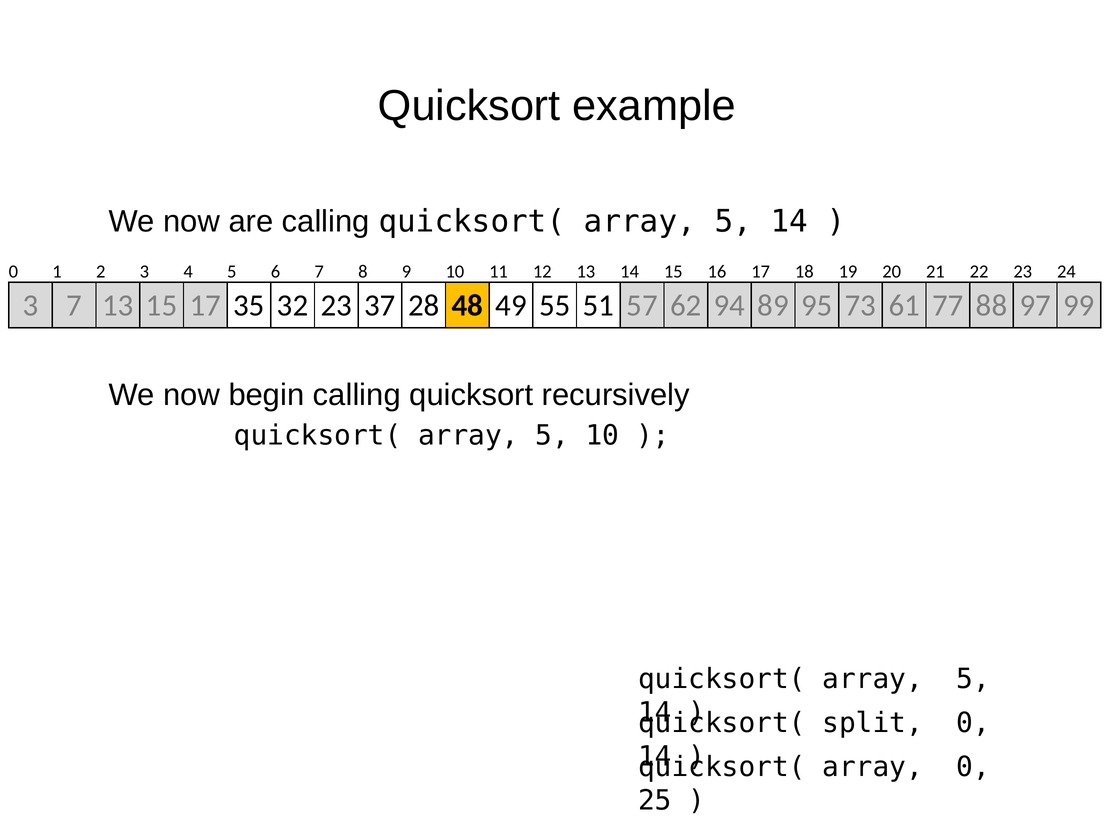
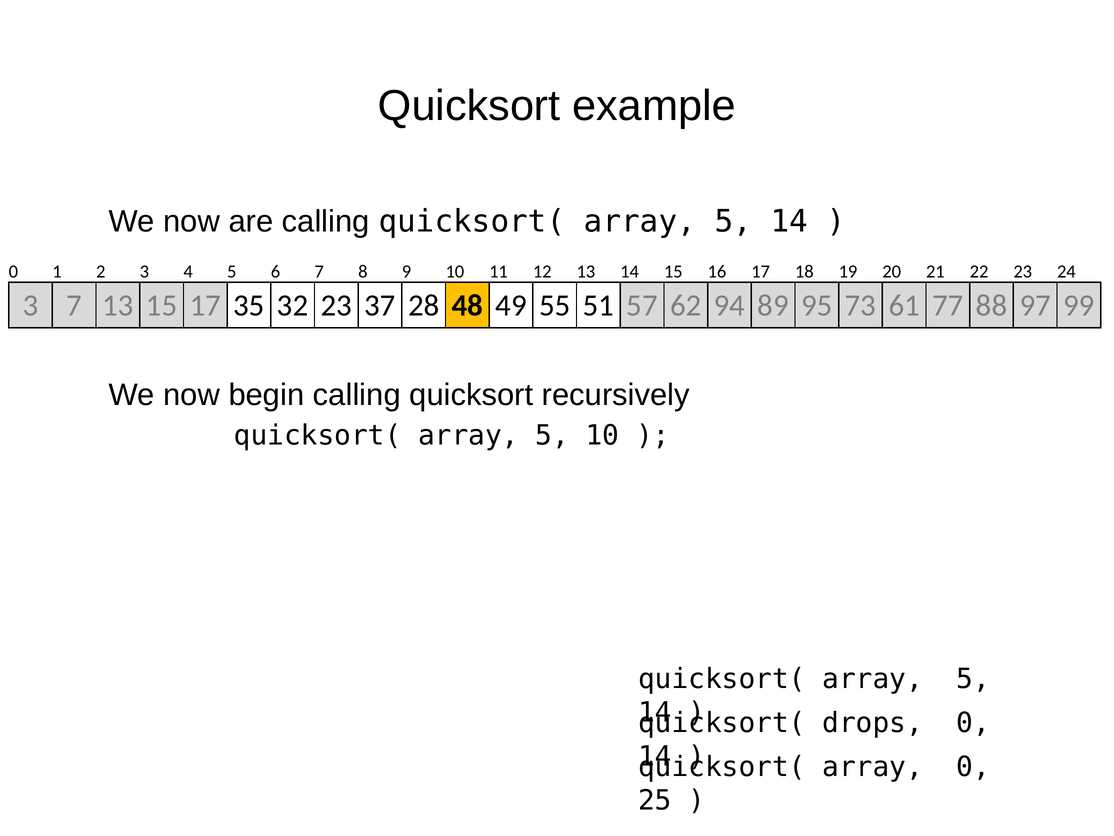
split: split -> drops (873, 723)
